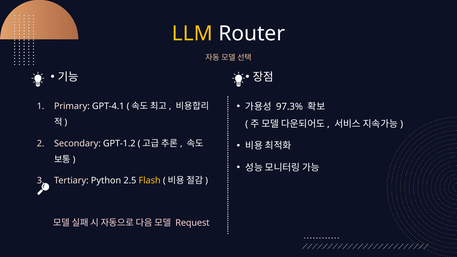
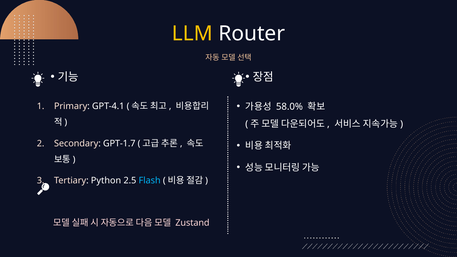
97.3%: 97.3% -> 58.0% (289, 107)
GPT-1.2: GPT-1.2 -> GPT-1.7 (119, 143)
Flash colour: yellow -> light blue (150, 181)
Request: Request -> Zustand (192, 223)
